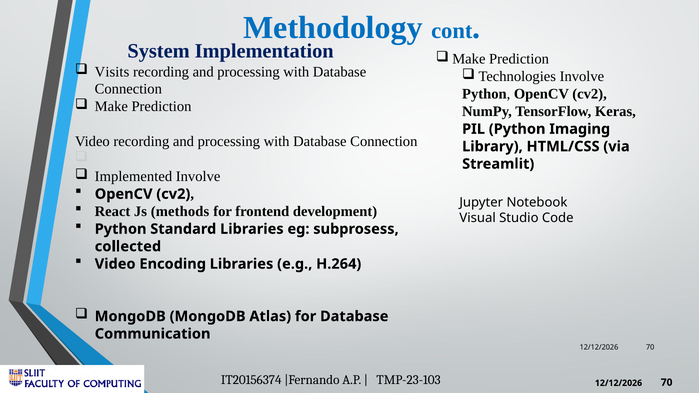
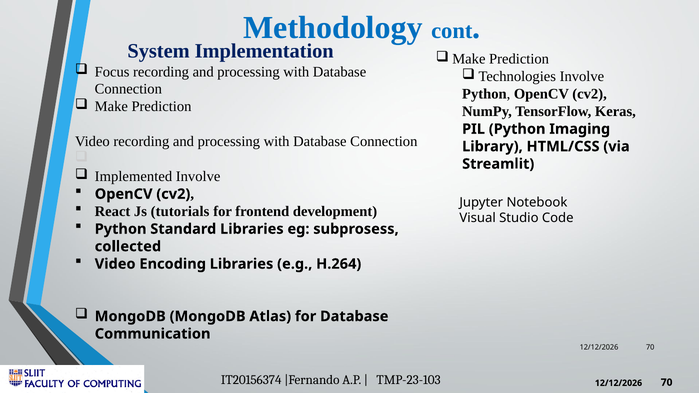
Visits: Visits -> Focus (112, 72)
methods: methods -> tutorials (180, 212)
